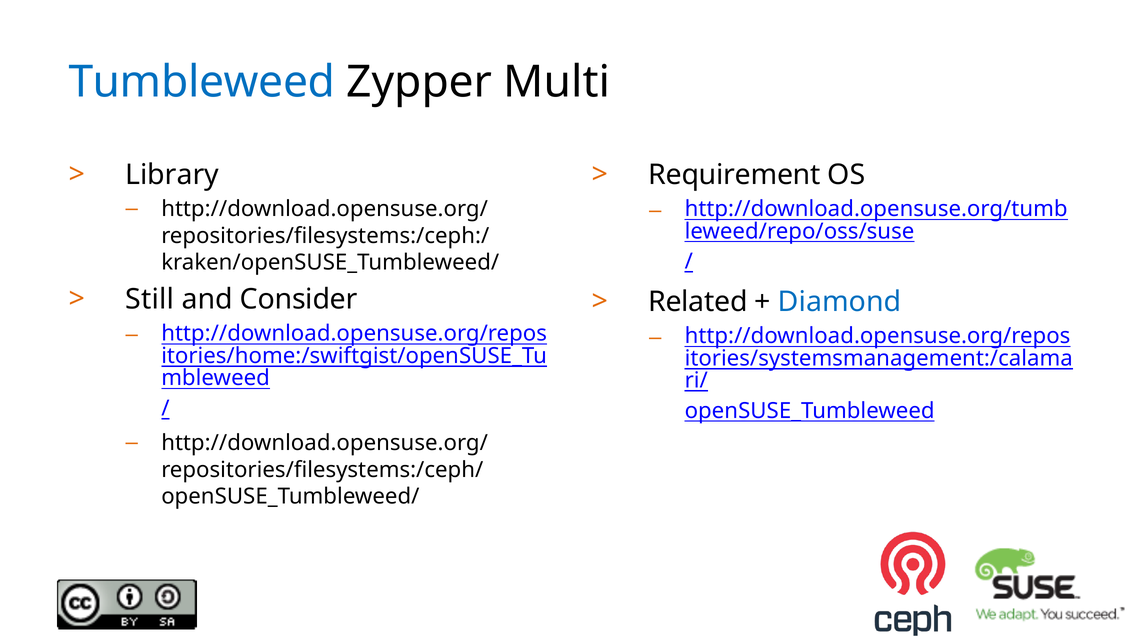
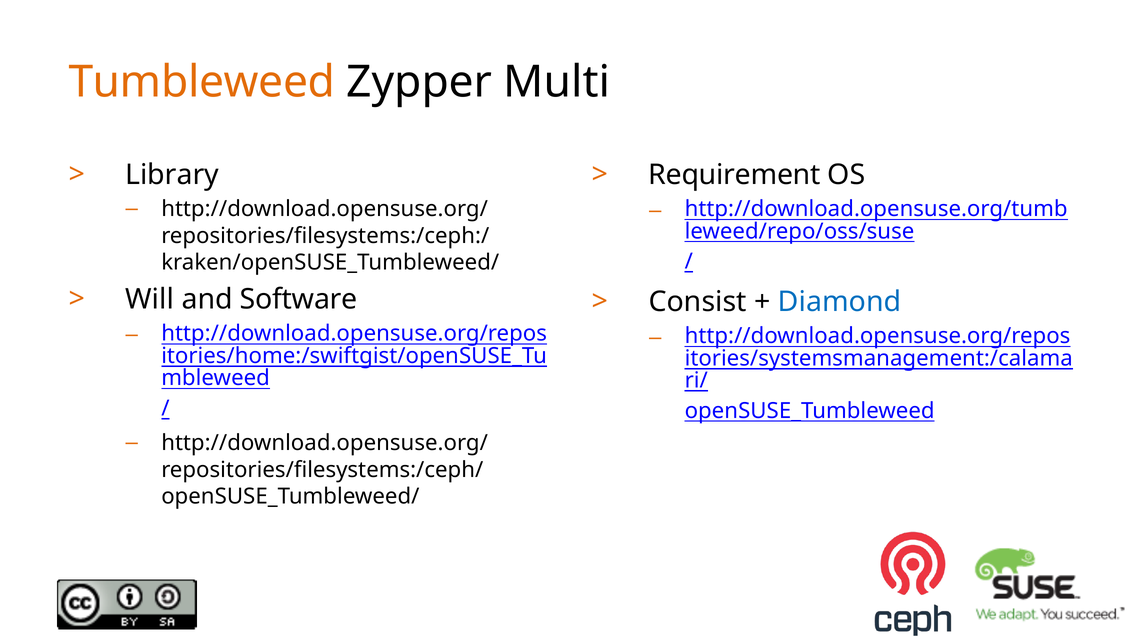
Tumbleweed colour: blue -> orange (202, 82)
Still: Still -> Will (150, 299)
Consider: Consider -> Software (299, 299)
Related: Related -> Consist (698, 302)
